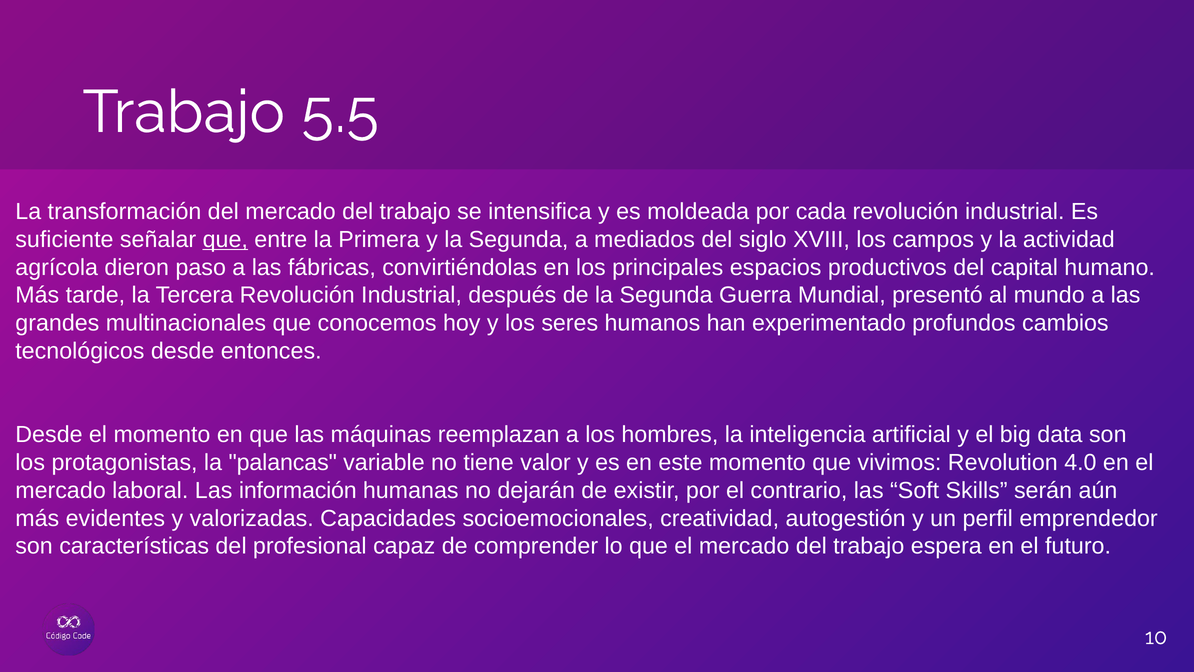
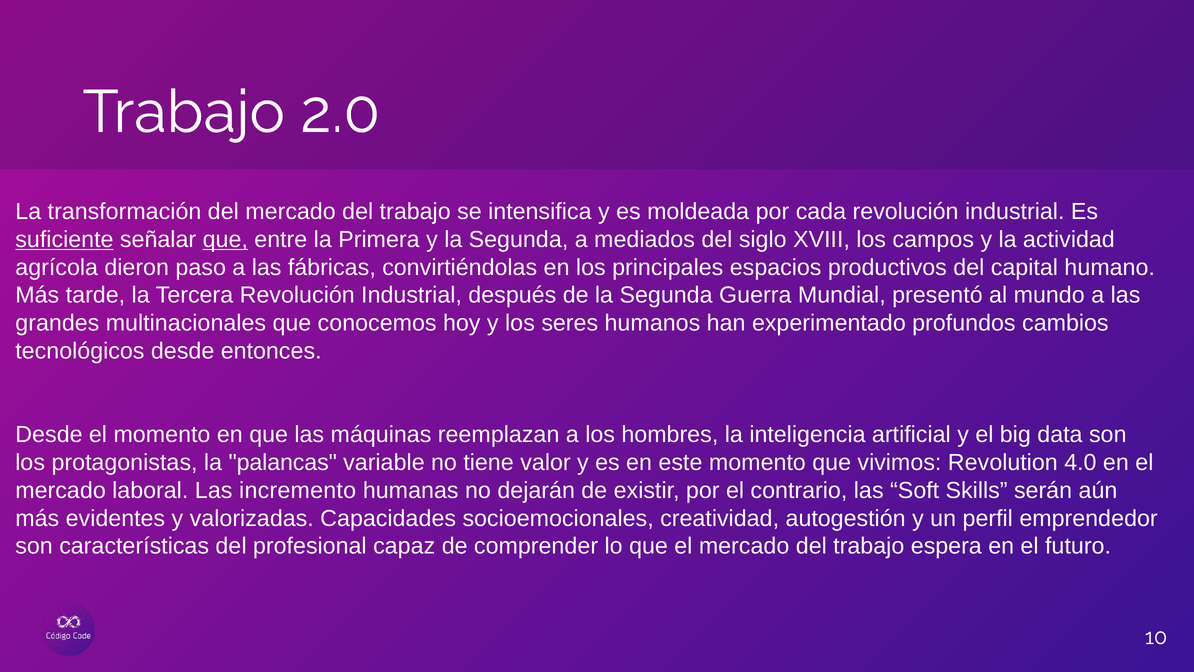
5.5: 5.5 -> 2.0 (340, 112)
suficiente underline: none -> present (64, 239)
información: información -> incremento (298, 490)
